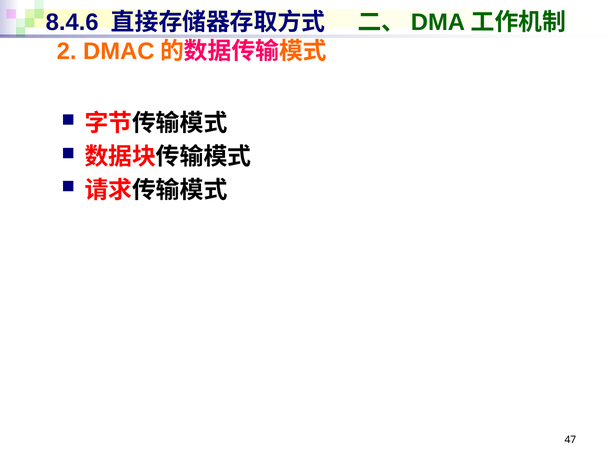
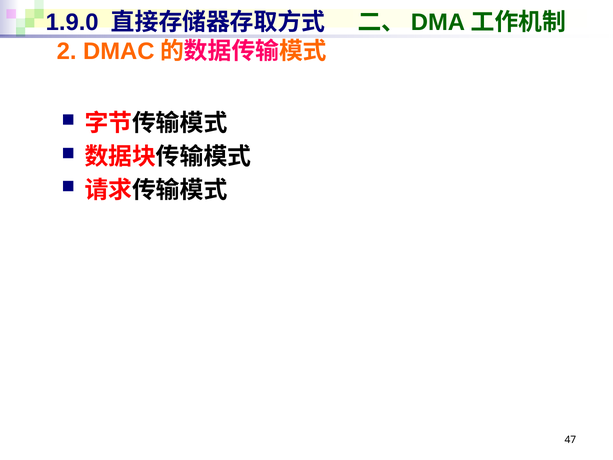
8.4.6: 8.4.6 -> 1.9.0 (72, 22)
